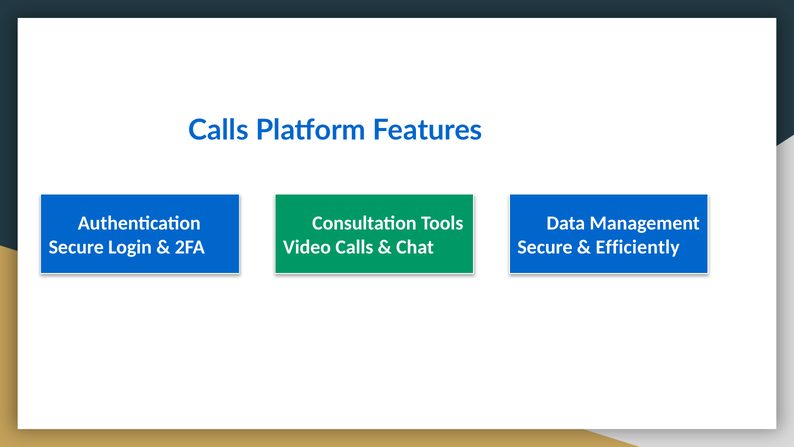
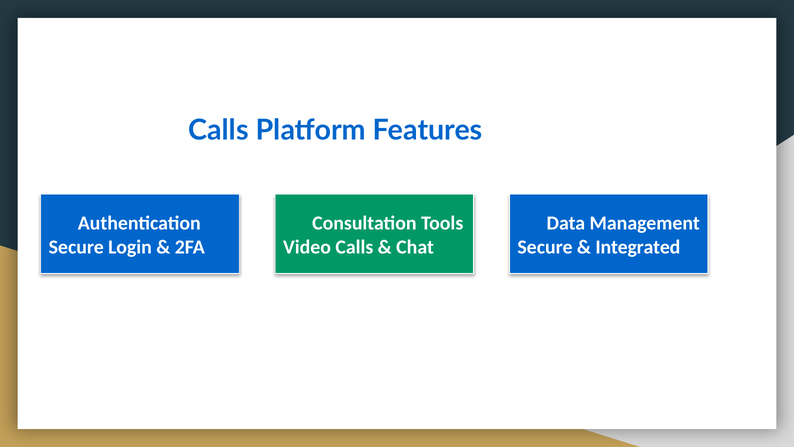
Efficiently: Efficiently -> Integrated (638, 247)
